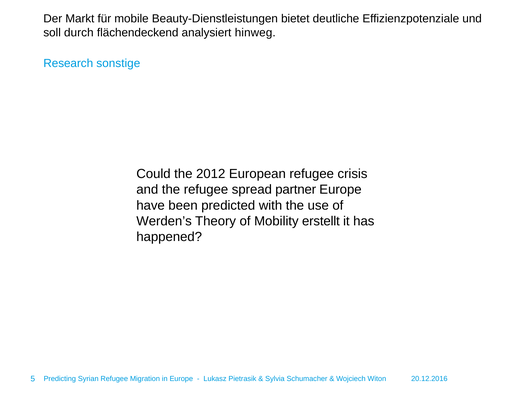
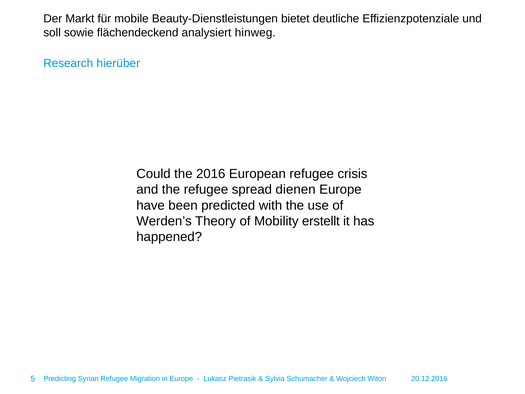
durch: durch -> sowie (79, 33)
sonstige: sonstige -> hierüber (118, 63)
2012: 2012 -> 2016 (211, 174)
partner: partner -> dienen (296, 190)
